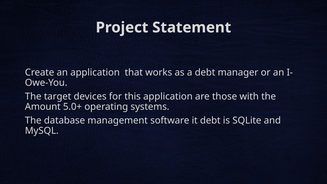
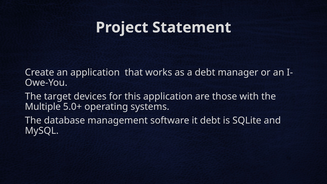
Amount: Amount -> Multiple (43, 107)
